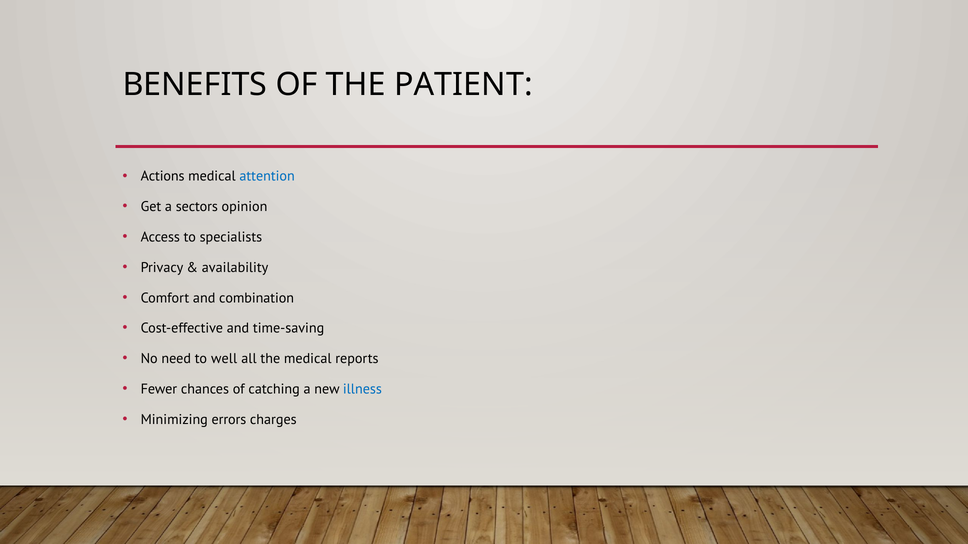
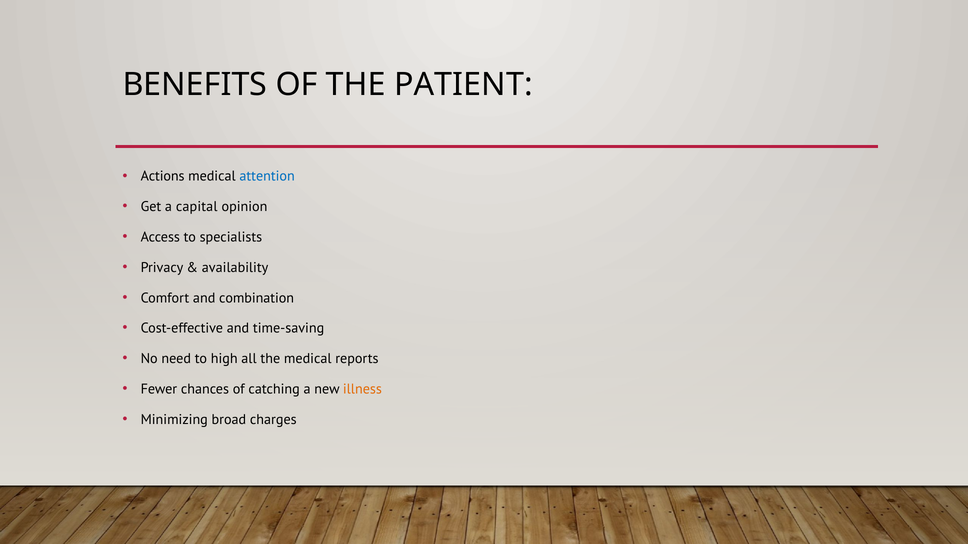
sectors: sectors -> capital (197, 207)
well: well -> high (224, 359)
illness colour: blue -> orange (362, 389)
errors: errors -> broad (229, 420)
